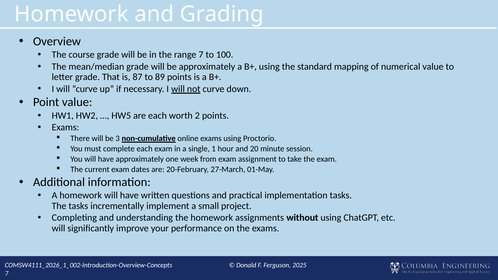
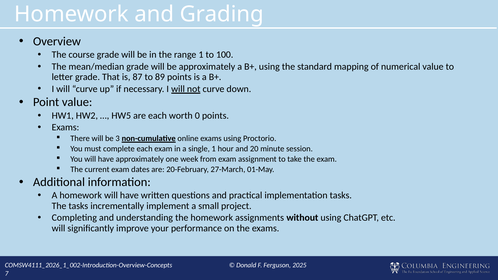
range 7: 7 -> 1 (201, 55)
2: 2 -> 0 (197, 116)
